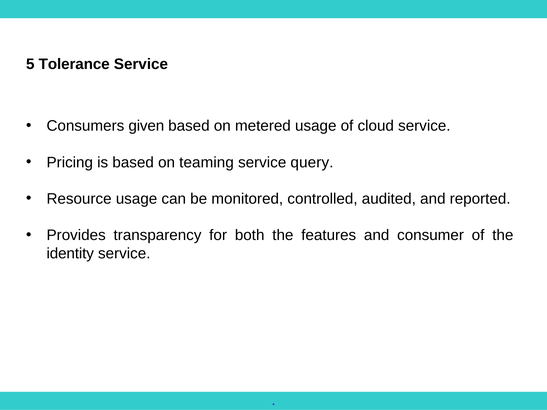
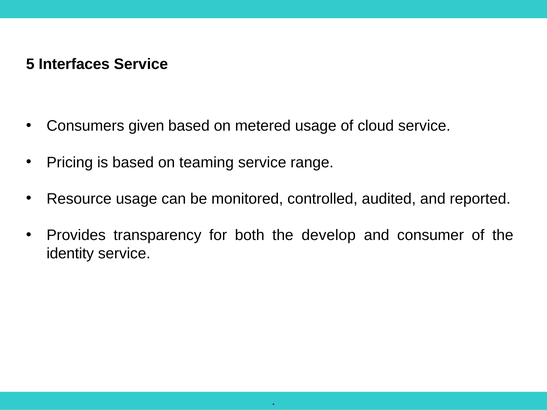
Tolerance: Tolerance -> Interfaces (74, 64)
query: query -> range (312, 162)
features: features -> develop (329, 235)
